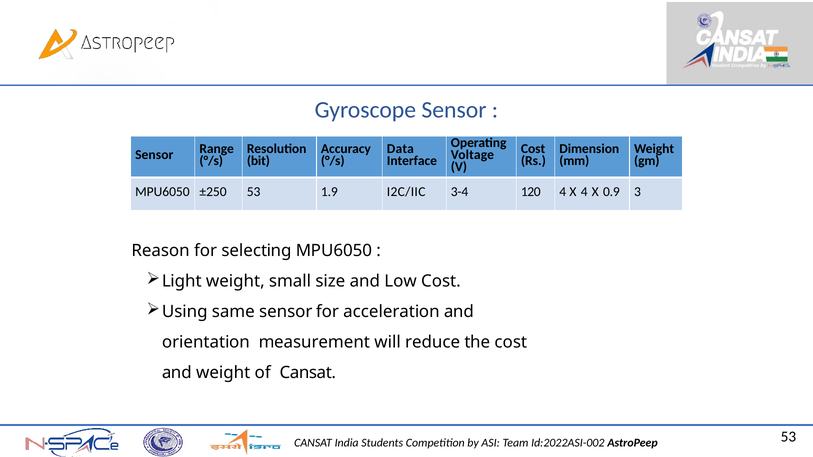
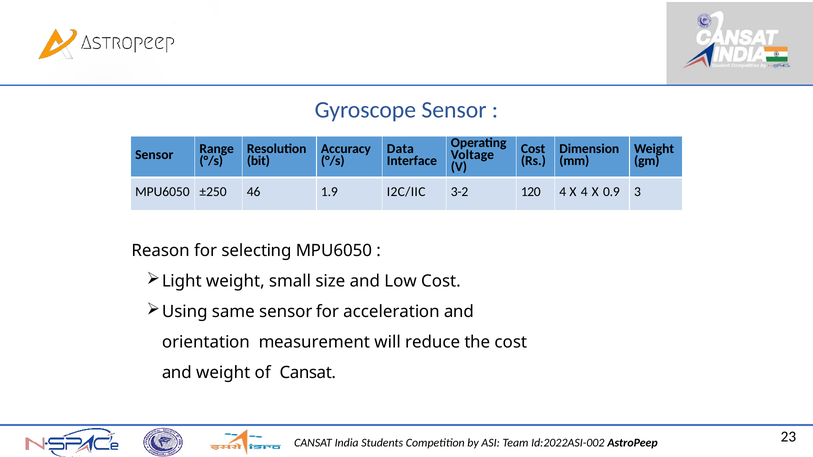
±250 53: 53 -> 46 (254, 192)
3-4: 3-4 -> 3-2 (460, 192)
53: 53 -> 23 (788, 437)
